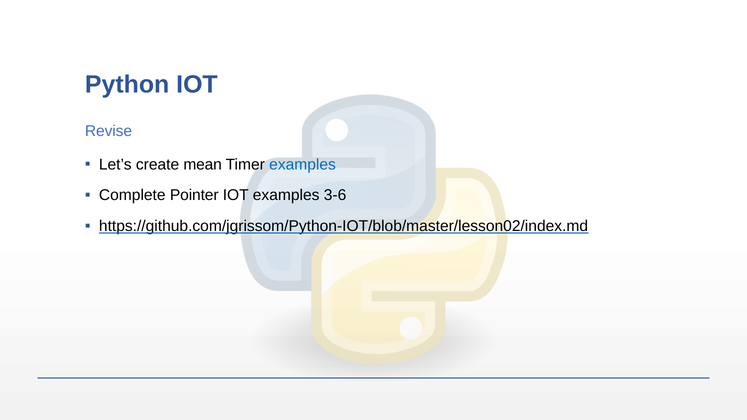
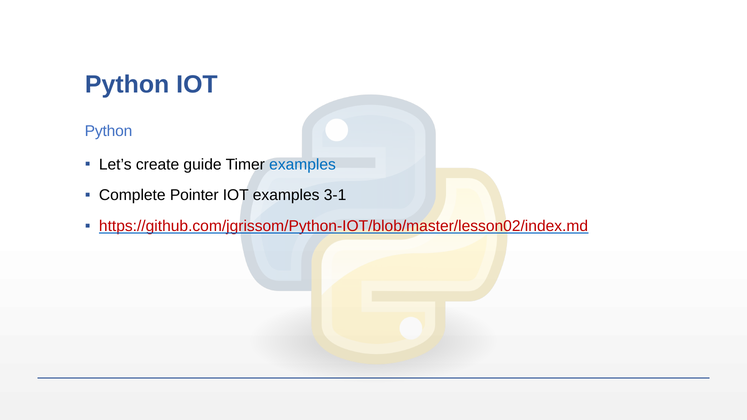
Revise: Revise -> Python (109, 131)
mean: mean -> guide (203, 165)
3-6: 3-6 -> 3-1 (335, 195)
https://github.com/jgrissom/Python-IOT/blob/master/lesson02/index.md colour: black -> red (344, 226)
